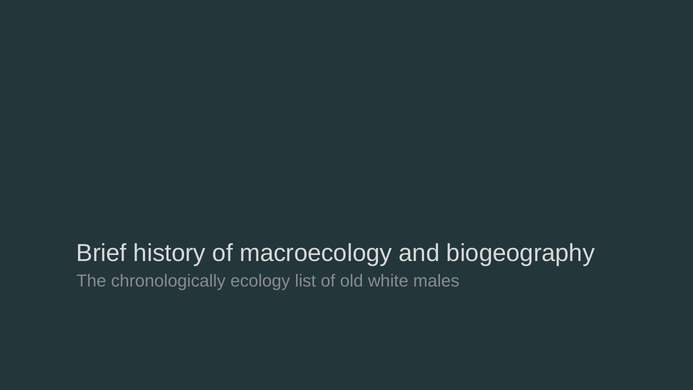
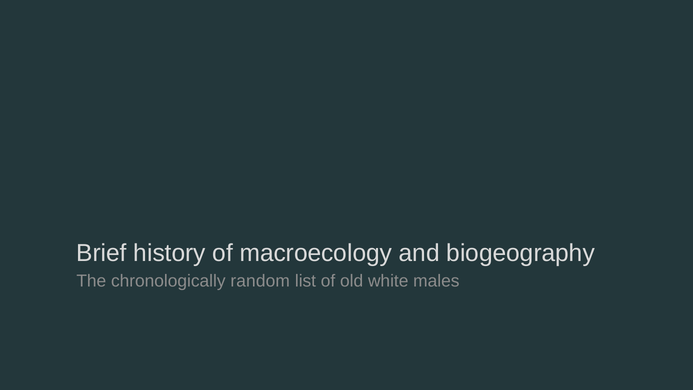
ecology: ecology -> random (260, 281)
